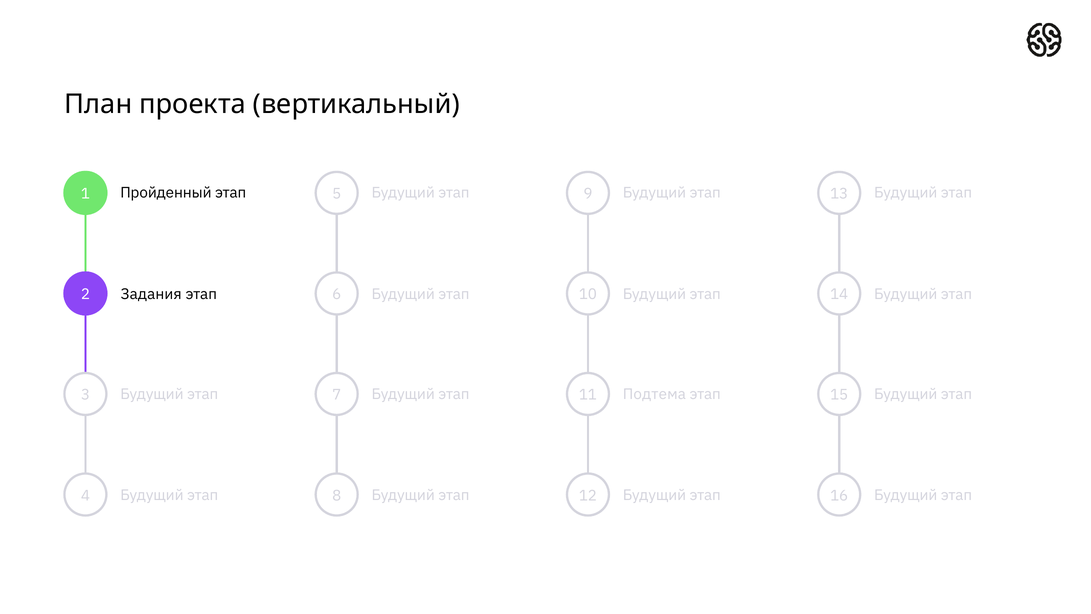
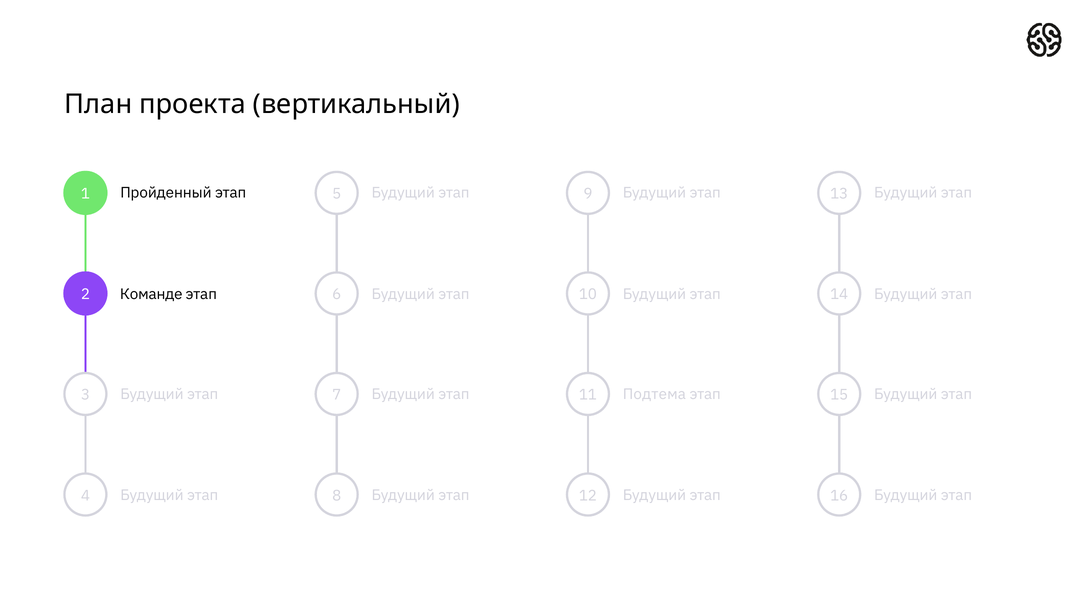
Задания: Задания -> Команде (151, 294)
